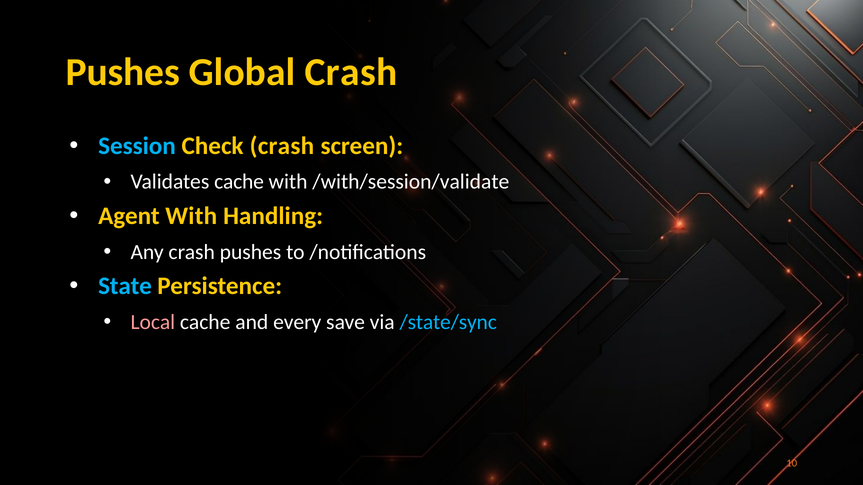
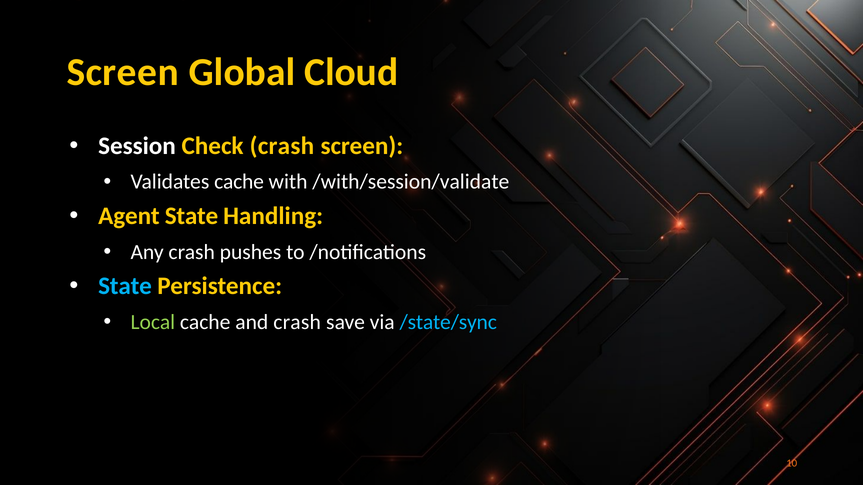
Pushes: Pushes -> Screen (123, 72)
Global Crash: Crash -> Cloud (351, 72)
Session colour: light blue -> white (137, 146)
Agent With: With -> State (191, 216)
Local colour: pink -> light green (153, 322)
and every: every -> crash (297, 322)
